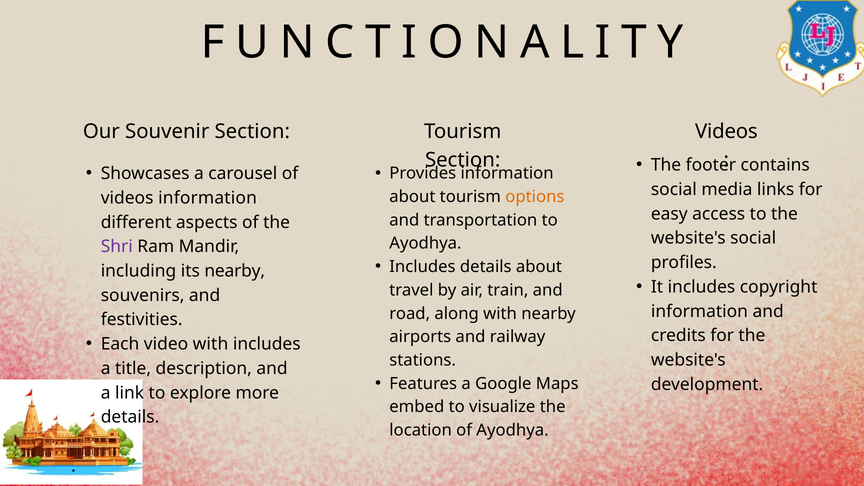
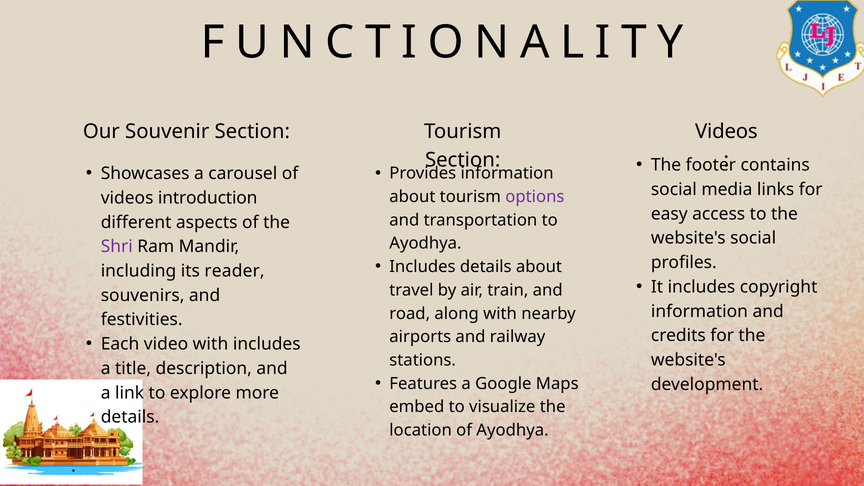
options colour: orange -> purple (535, 197)
videos information: information -> introduction (208, 198)
its nearby: nearby -> reader (235, 271)
